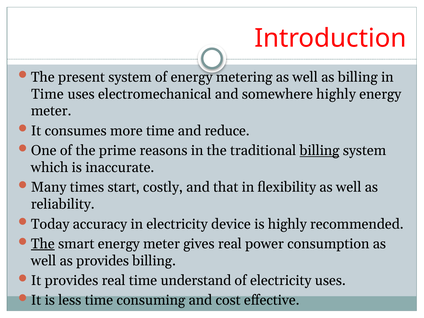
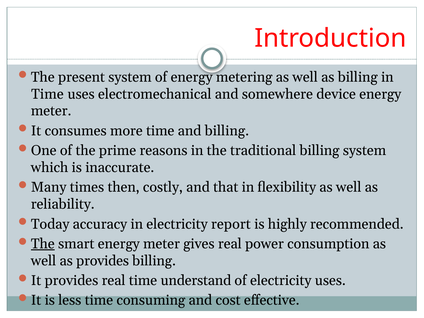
somewhere highly: highly -> device (336, 94)
and reduce: reduce -> billing (227, 131)
billing underline: present -> none (320, 151)
start: start -> then (124, 187)
device: device -> report (231, 224)
